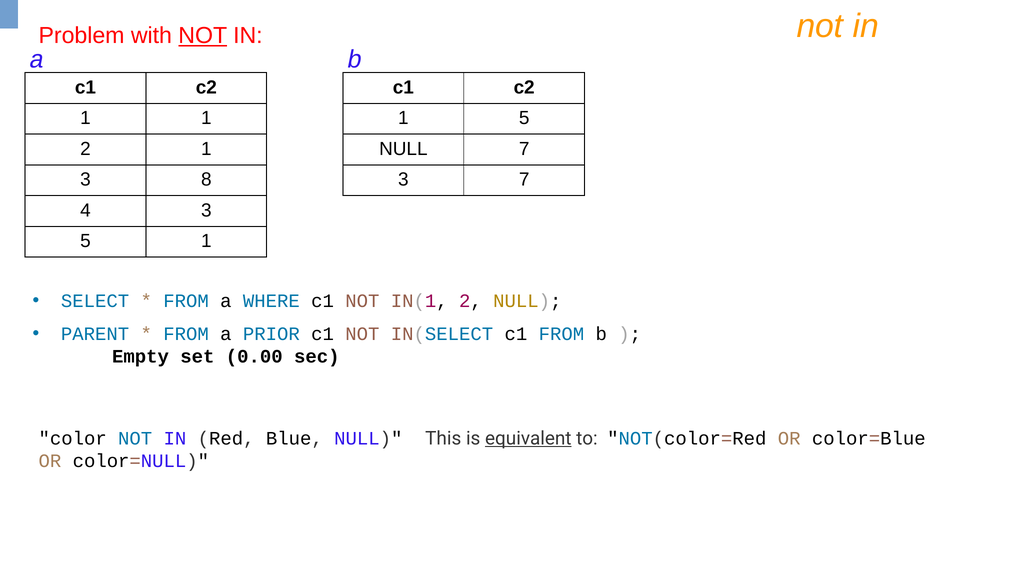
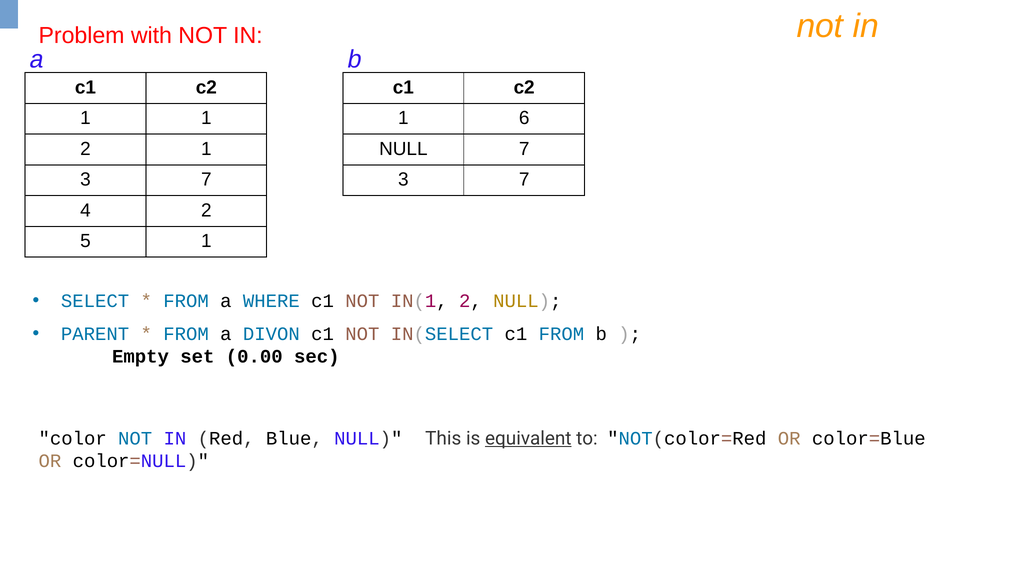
NOT underline: present -> none (203, 36)
1 5: 5 -> 6 (524, 118)
8: 8 -> 7 (206, 179)
4 3: 3 -> 2 (206, 210)
PRIOR: PRIOR -> DIVON (271, 334)
